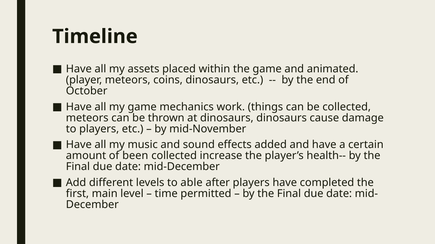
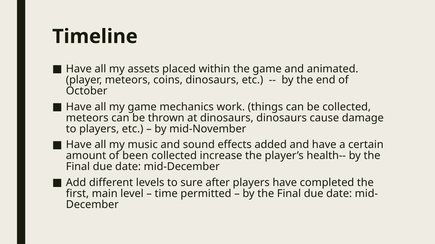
able: able -> sure (192, 183)
